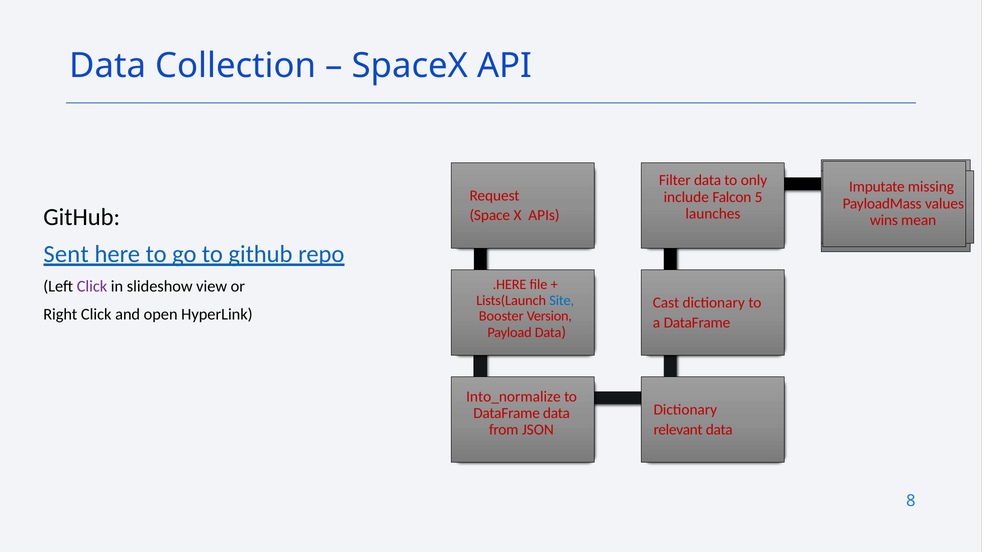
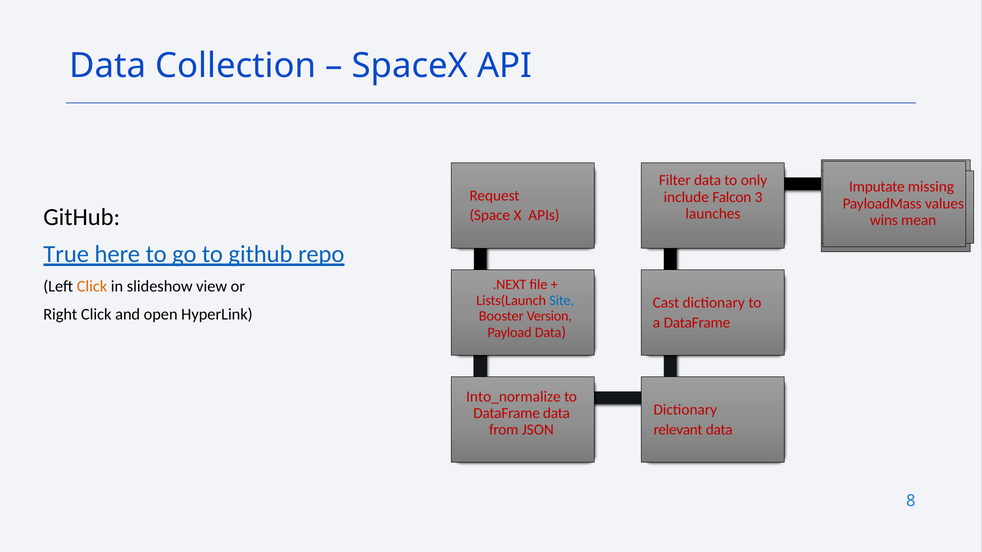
5: 5 -> 3 (759, 197)
Sent: Sent -> True (66, 254)
.HERE: .HERE -> .NEXT (510, 285)
Click colour: purple -> orange (92, 287)
